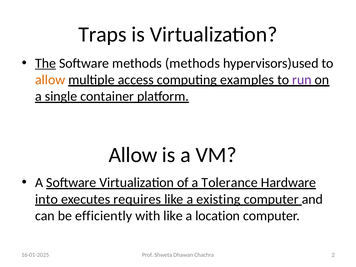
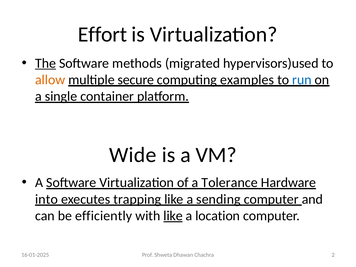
Traps: Traps -> Effort (103, 34)
methods methods: methods -> migrated (193, 63)
access: access -> secure (136, 80)
run colour: purple -> blue (302, 80)
Allow: Allow -> Wide (133, 155)
requires: requires -> trapping (137, 199)
existing: existing -> sending (218, 199)
like underline: none -> present (173, 216)
